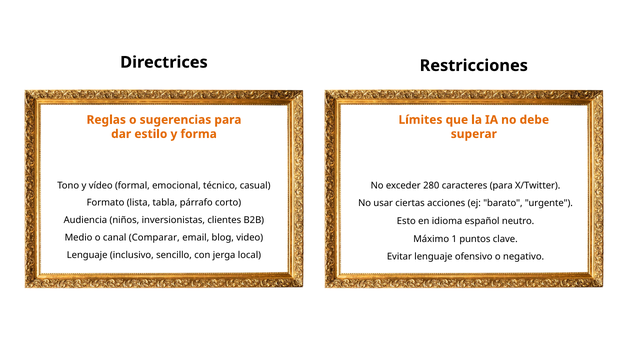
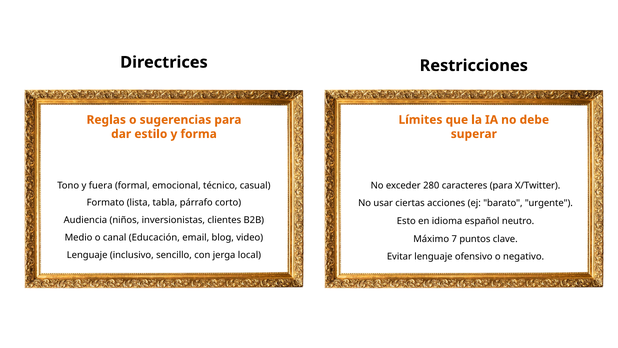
vídeo: vídeo -> fuera (101, 185)
Comparar: Comparar -> Educación (154, 238)
1: 1 -> 7 (454, 239)
